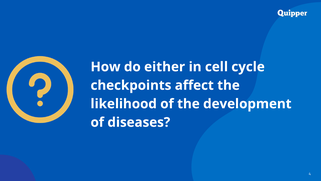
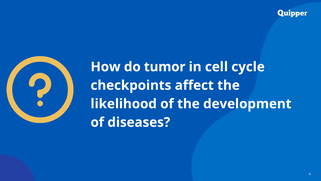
either: either -> tumor (165, 67)
